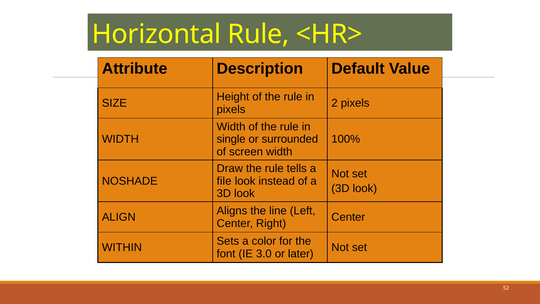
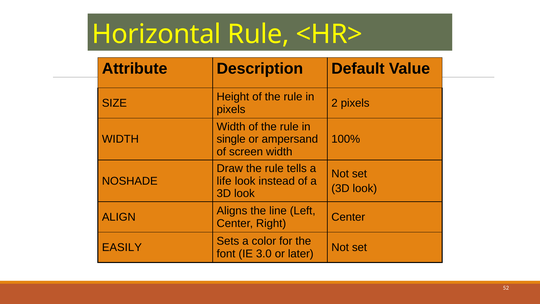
surrounded: surrounded -> ampersand (290, 139)
file: file -> life (224, 181)
WITHIN: WITHIN -> EASILY (122, 247)
